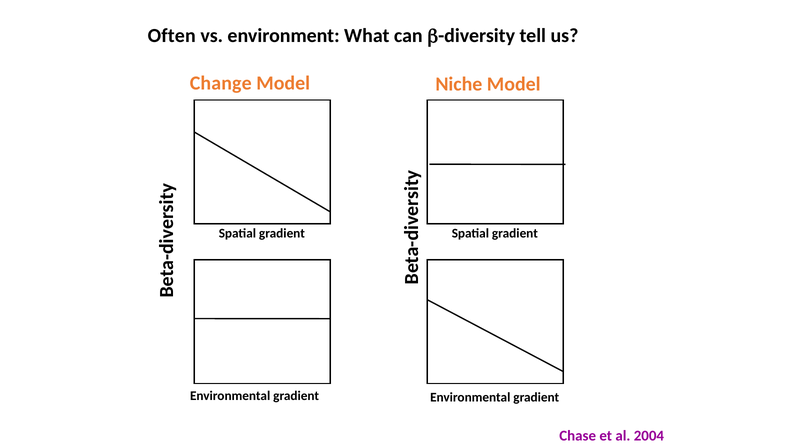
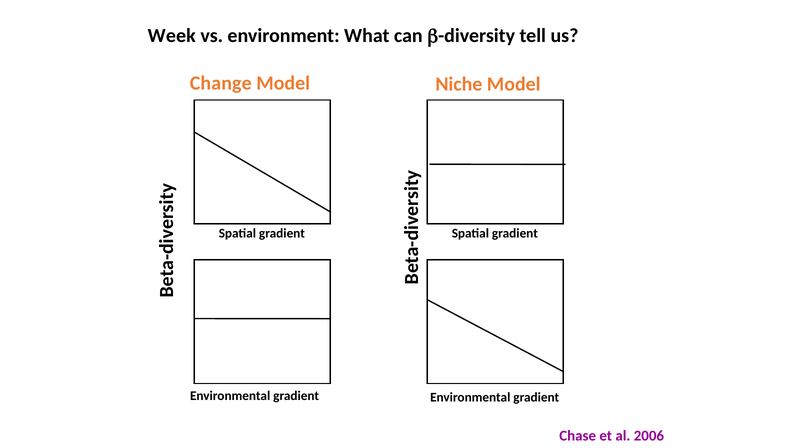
Often: Often -> Week (172, 36)
2004: 2004 -> 2006 (649, 436)
